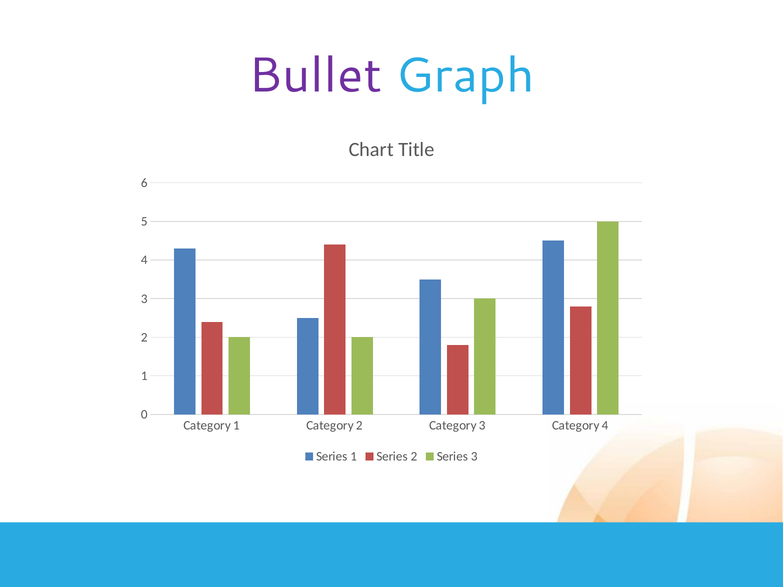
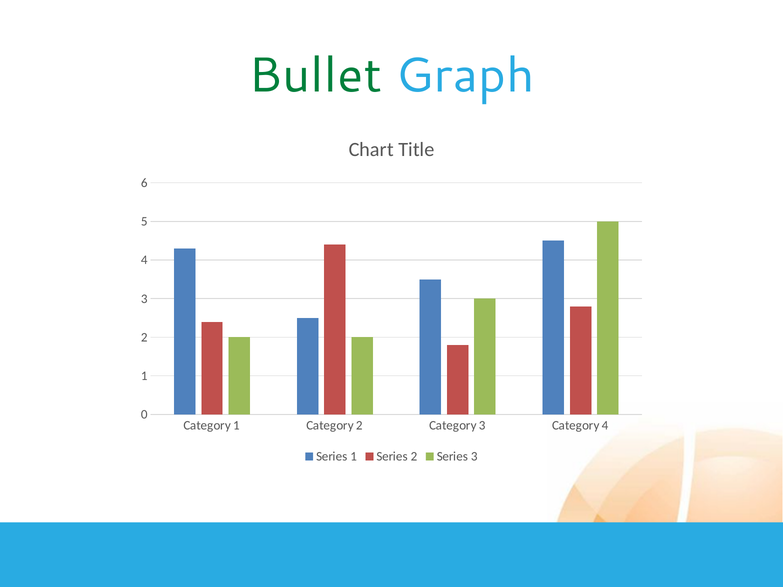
Bullet colour: purple -> green (315, 76)
